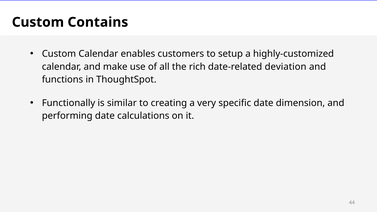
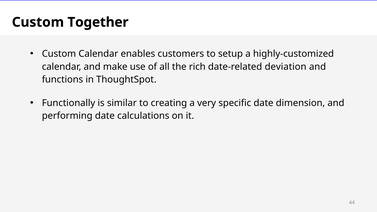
Contains: Contains -> Together (98, 22)
